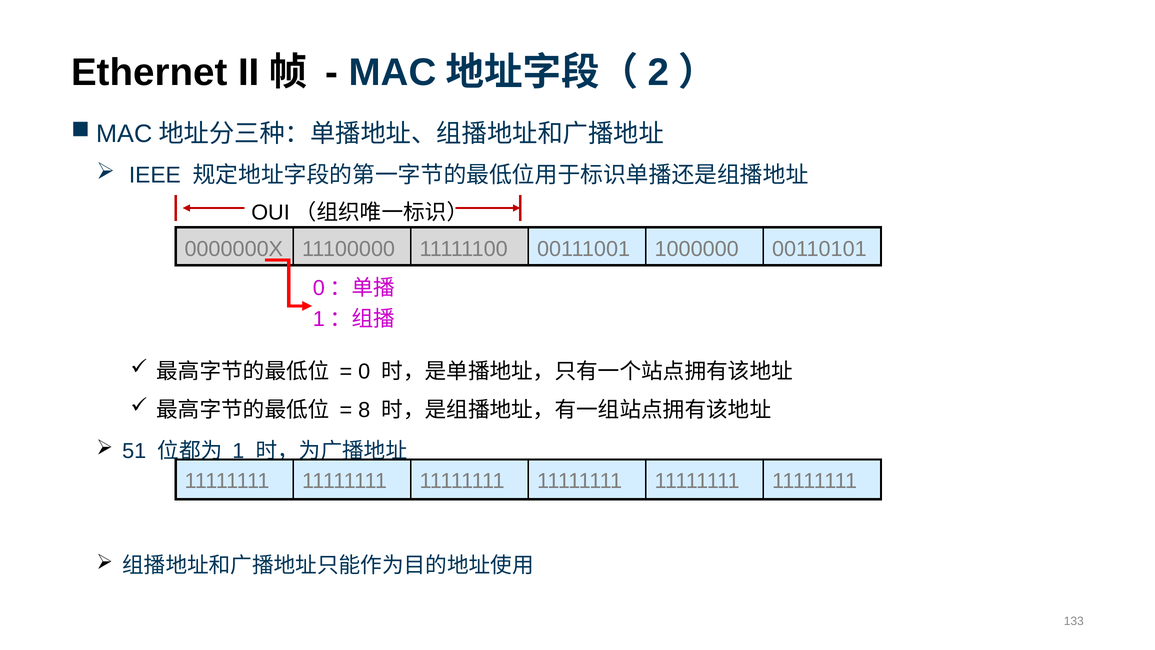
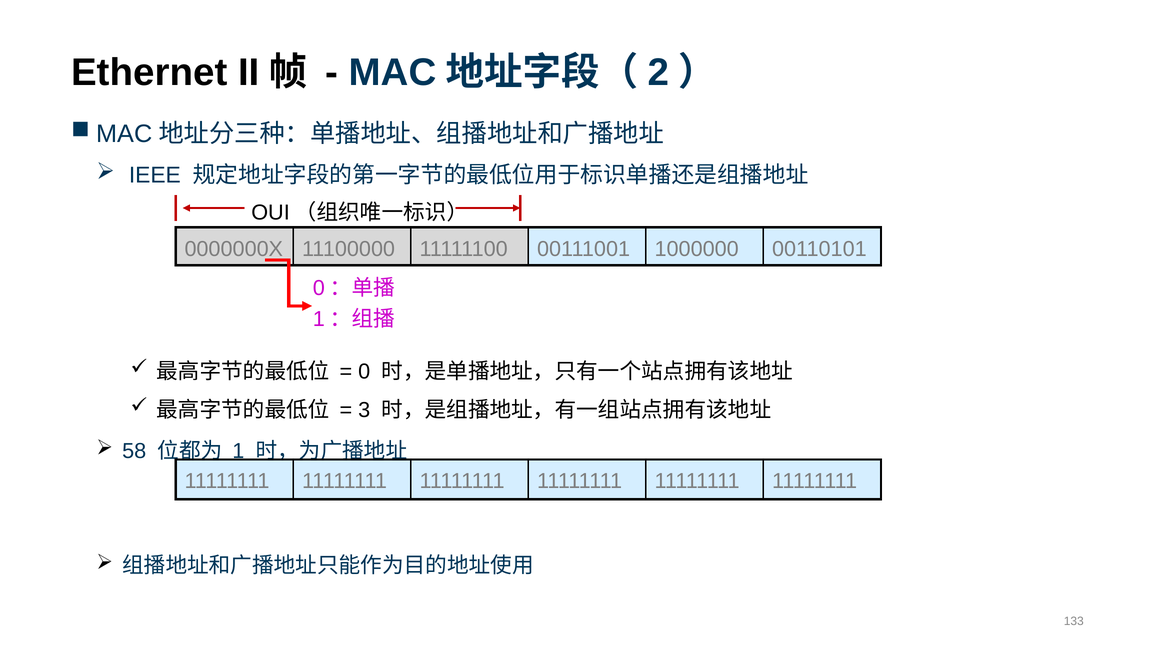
8: 8 -> 3 (364, 410)
51: 51 -> 58 (134, 451)
